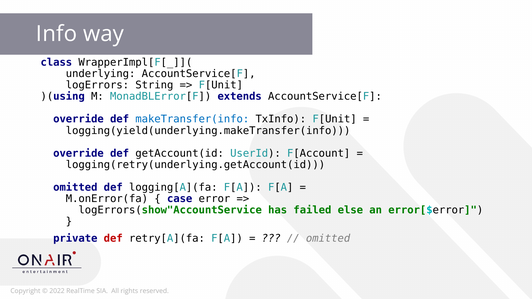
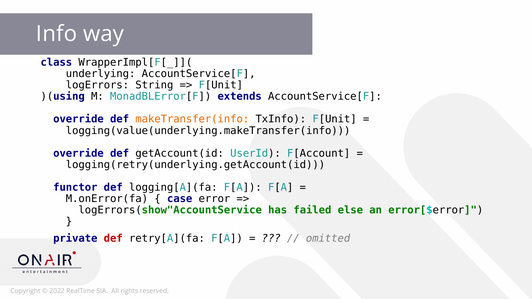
makeTransfer(info colour: blue -> orange (192, 119)
logging(yield(underlying.makeTransfer(info: logging(yield(underlying.makeTransfer(info -> logging(value(underlying.makeTransfer(info (208, 131)
omitted: omitted -> functor (75, 188)
